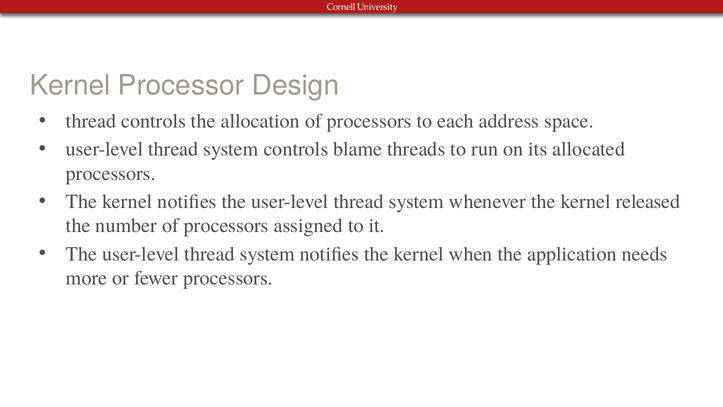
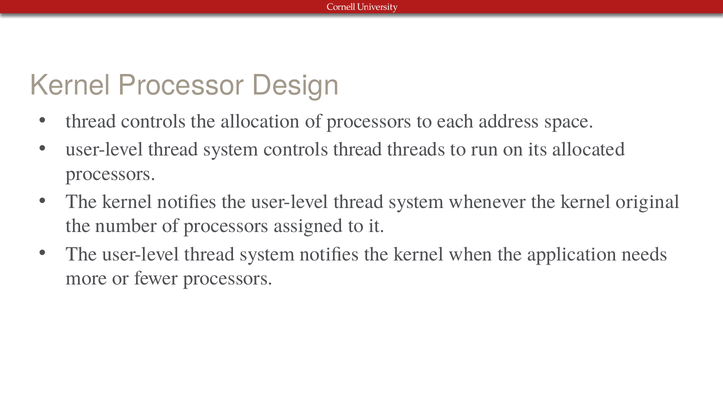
controls blame: blame -> thread (358, 149)
released: released -> original (648, 201)
